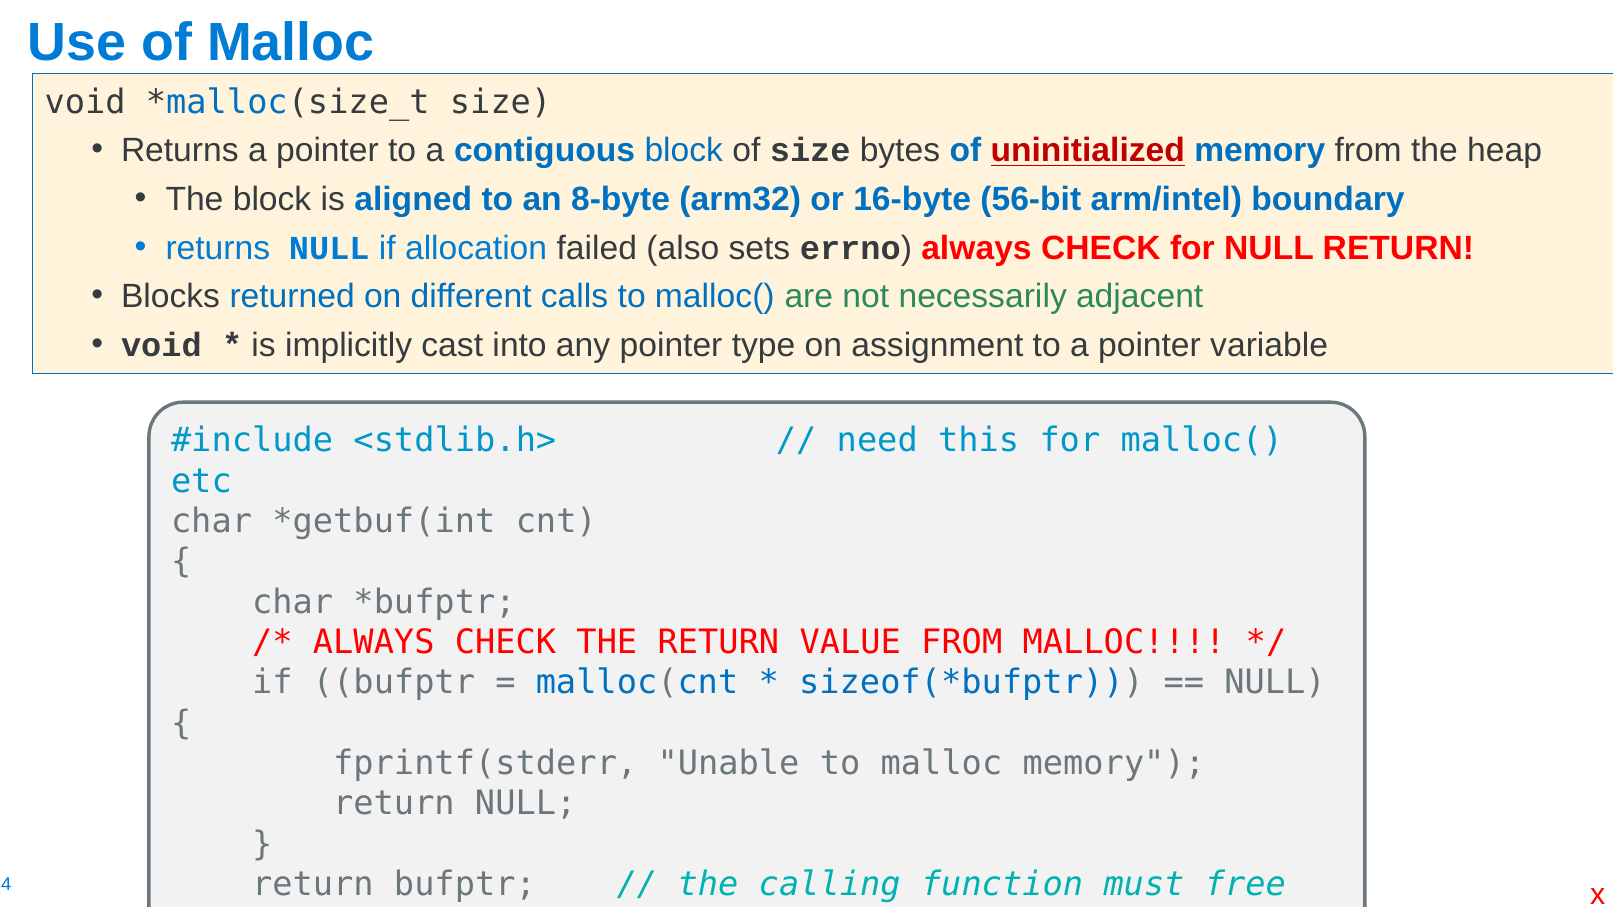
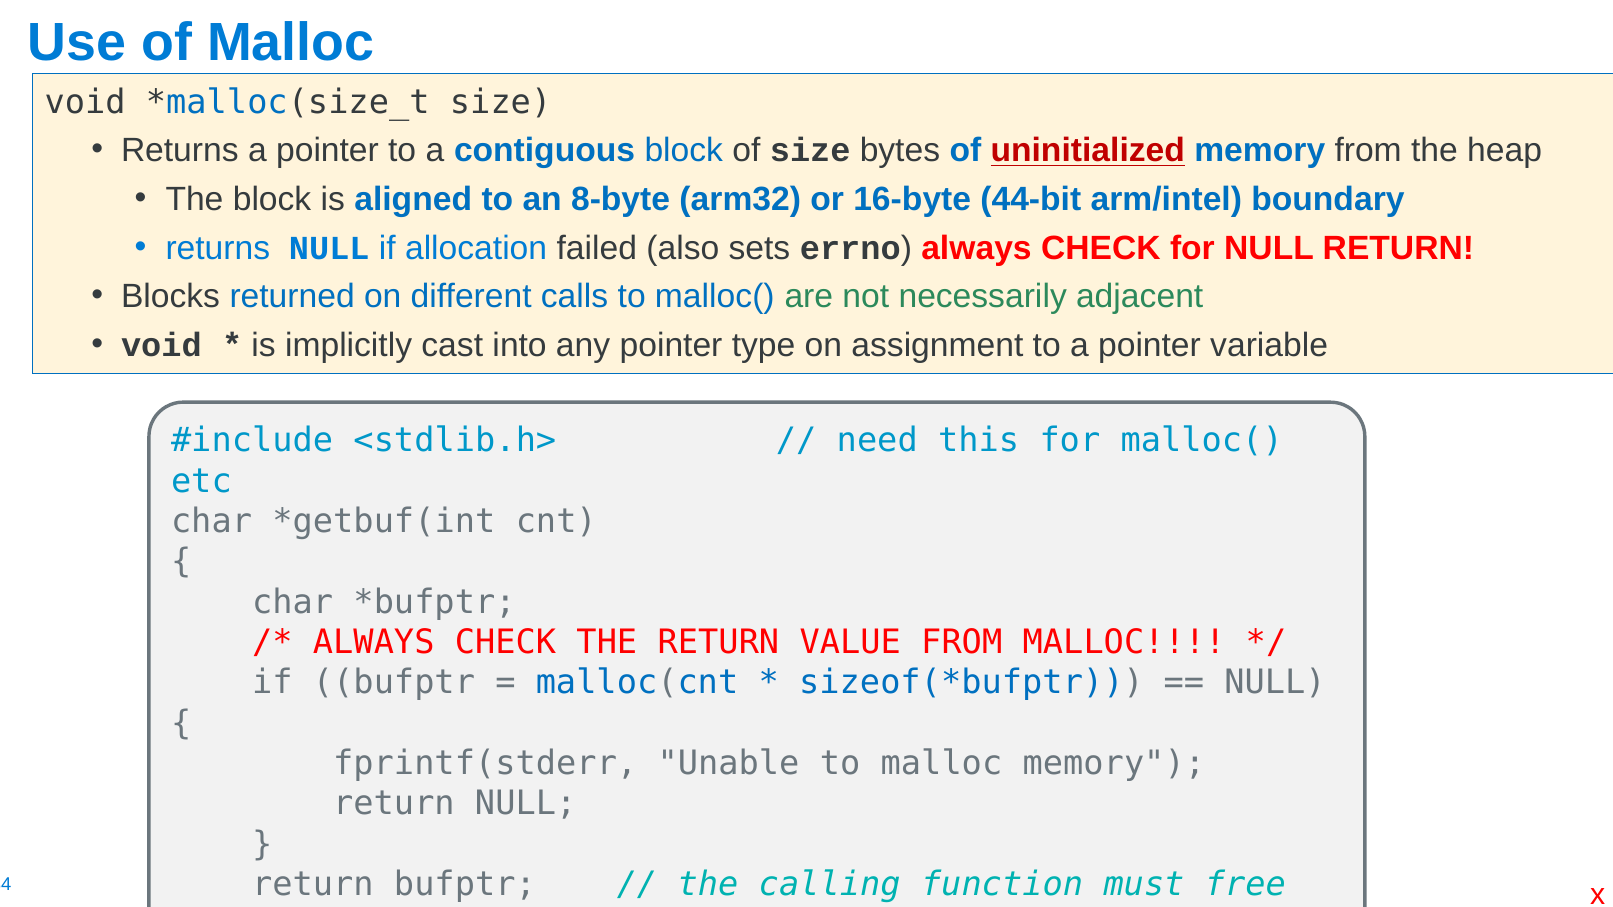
56-bit: 56-bit -> 44-bit (1031, 199)
